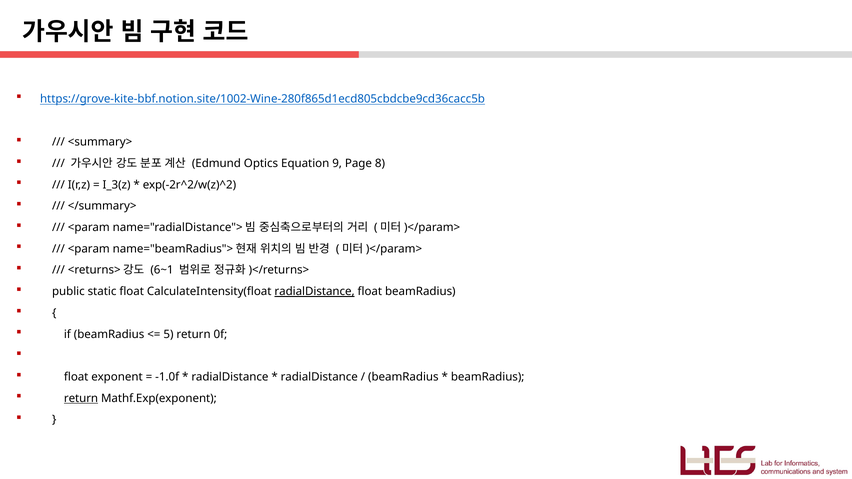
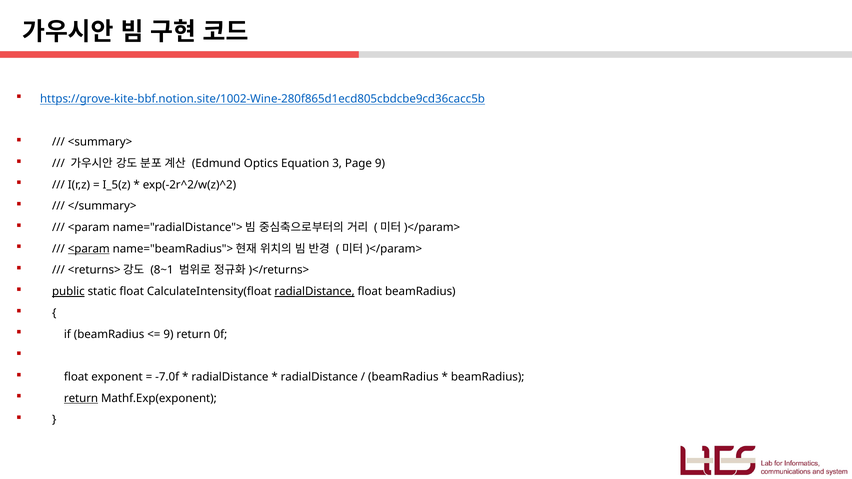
9: 9 -> 3 (337, 164)
Page 8: 8 -> 9 (380, 164)
I_3(z: I_3(z -> I_5(z (116, 185)
<param underline: none -> present (89, 249)
6~1: 6~1 -> 8~1 (162, 270)
public underline: none -> present (68, 292)
5: 5 -> 9 (168, 334)
-1.0f: -1.0f -> -7.0f (167, 377)
